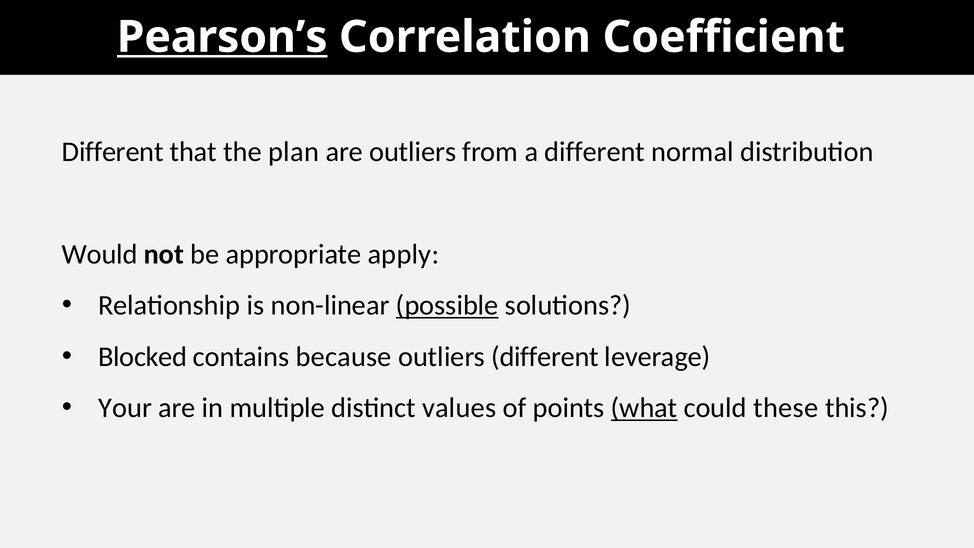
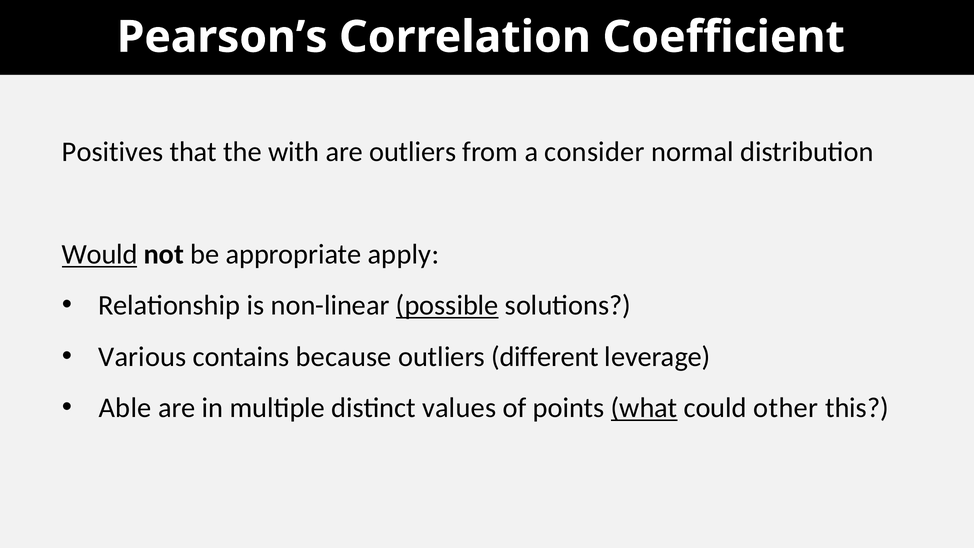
Pearson’s underline: present -> none (222, 37)
Different: Different -> Positives (113, 152)
plan: plan -> with (294, 152)
a different: different -> consider (595, 152)
Would underline: none -> present (100, 254)
Blocked: Blocked -> Various (142, 357)
Your: Your -> Able (125, 408)
these: these -> other (786, 408)
